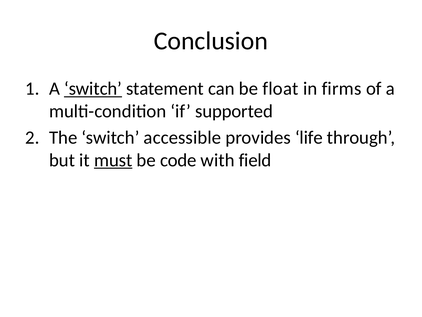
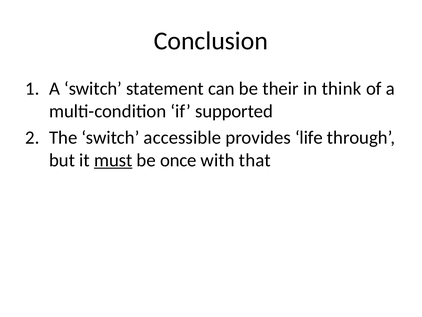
switch underline: present -> none (93, 89)
float: float -> their (281, 89)
firms: firms -> think (342, 89)
code: code -> once (178, 160)
field: field -> that (255, 160)
